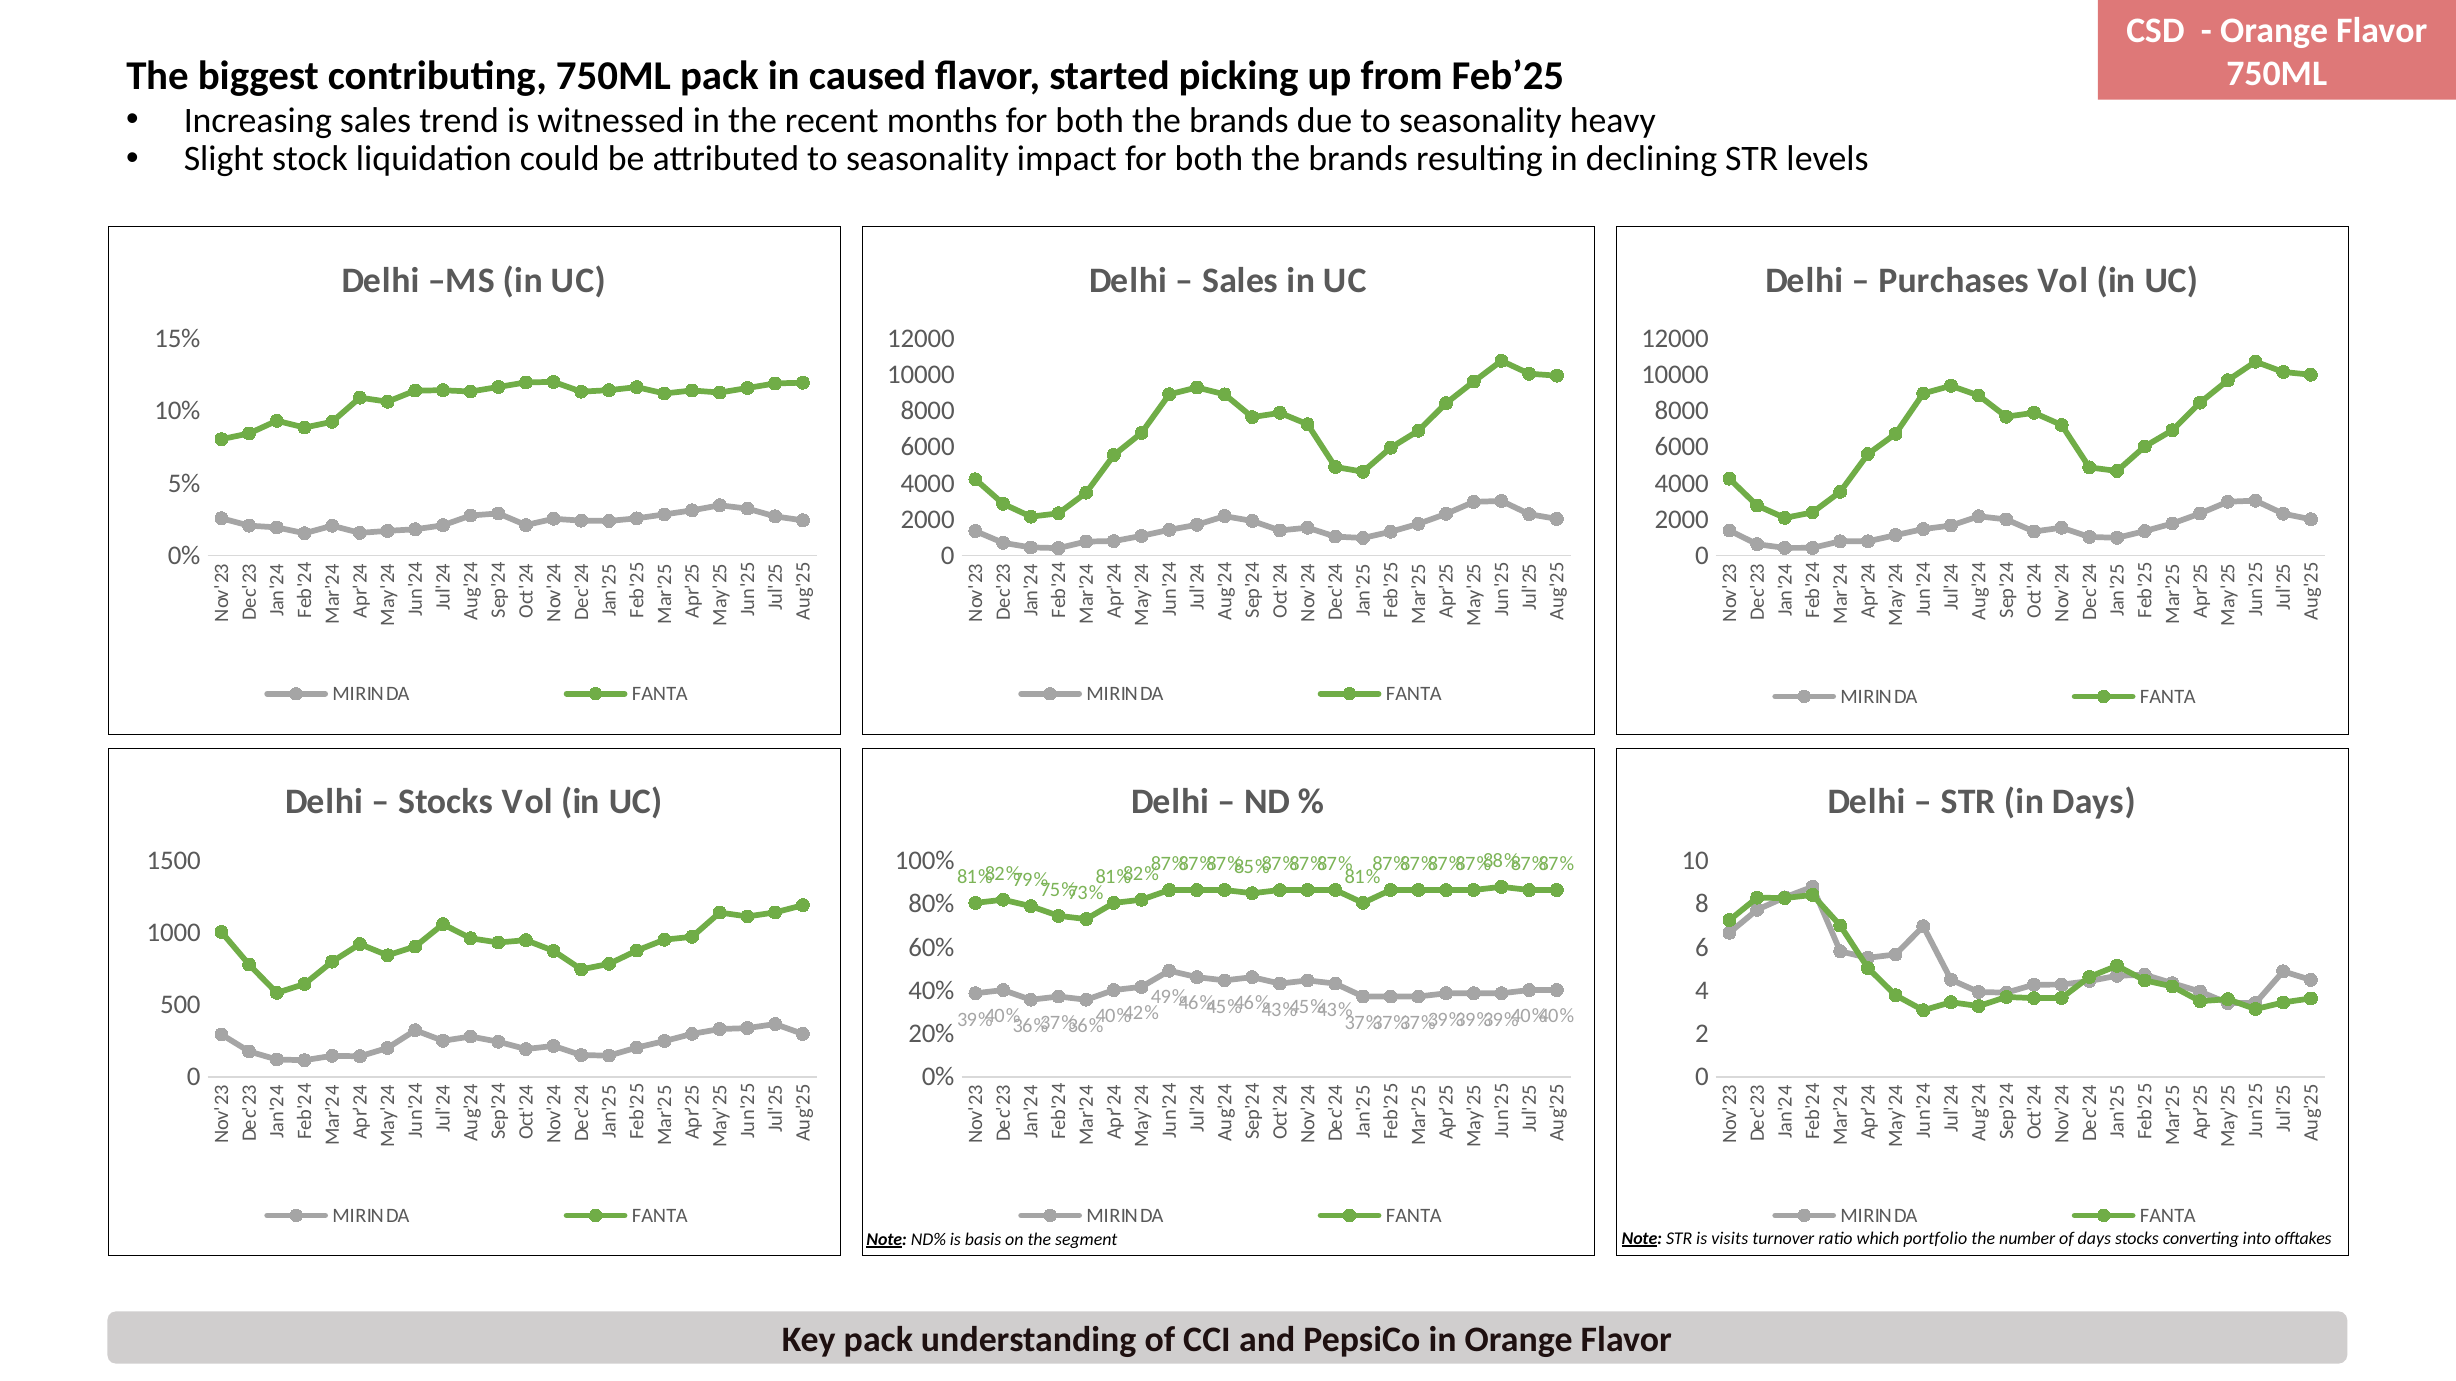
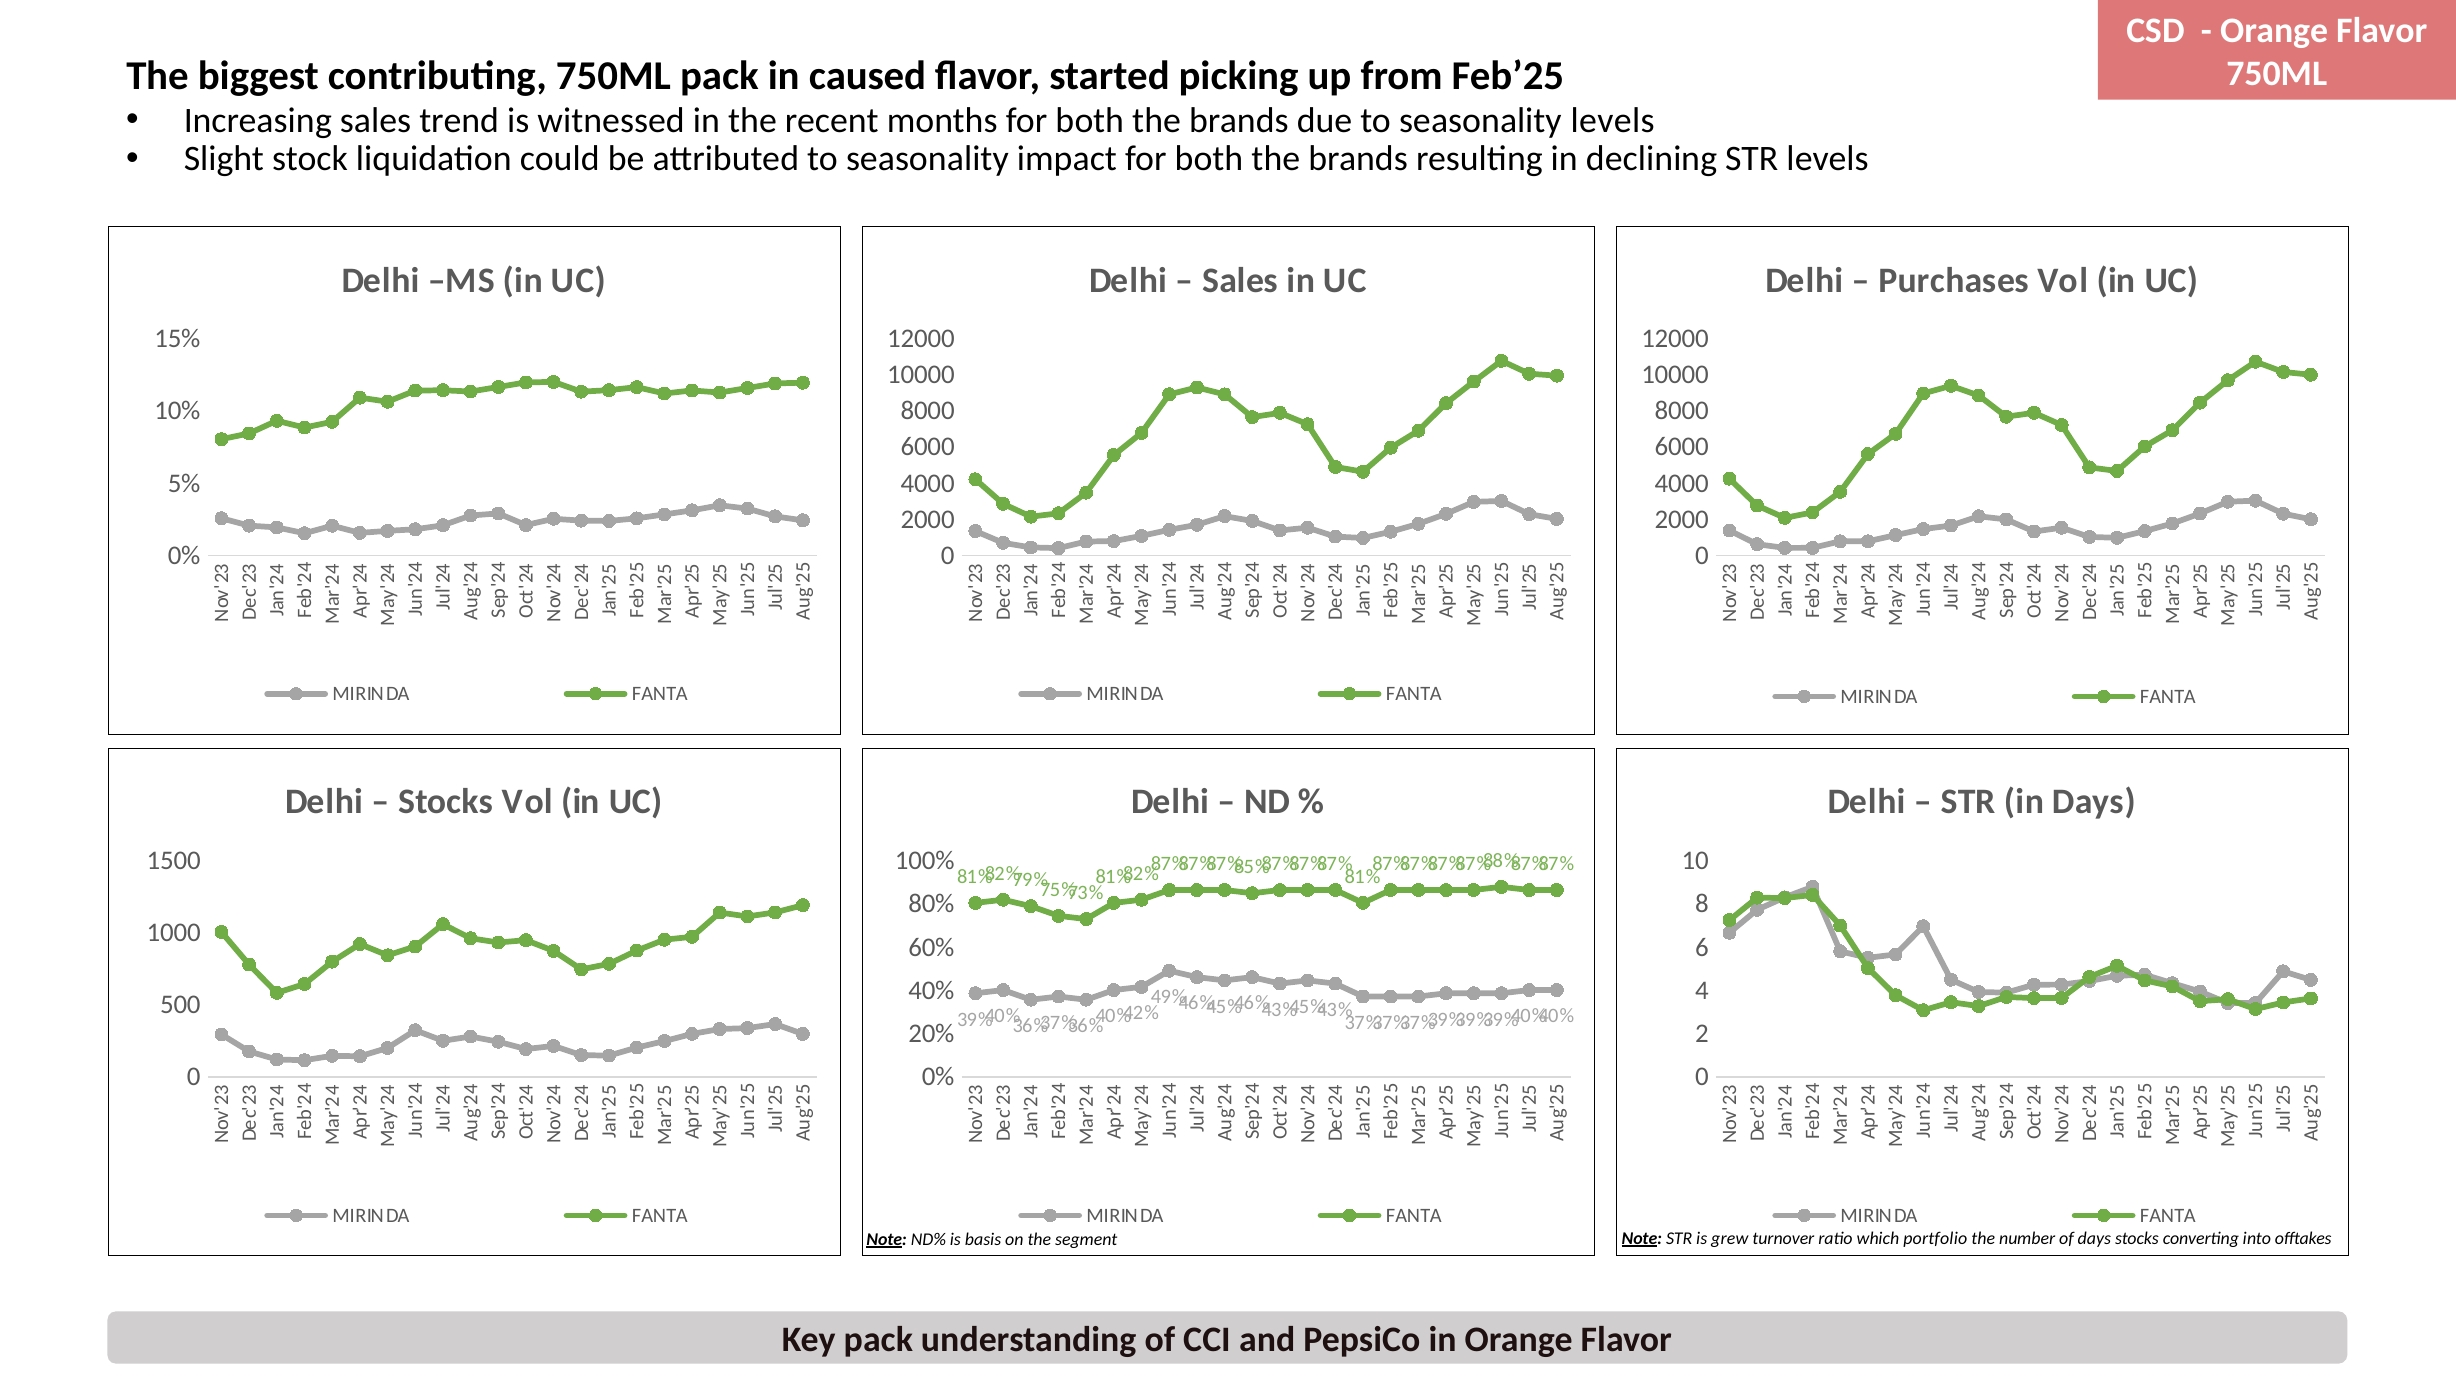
seasonality heavy: heavy -> levels (1613, 120)
visits: visits -> grew (1730, 1239)
